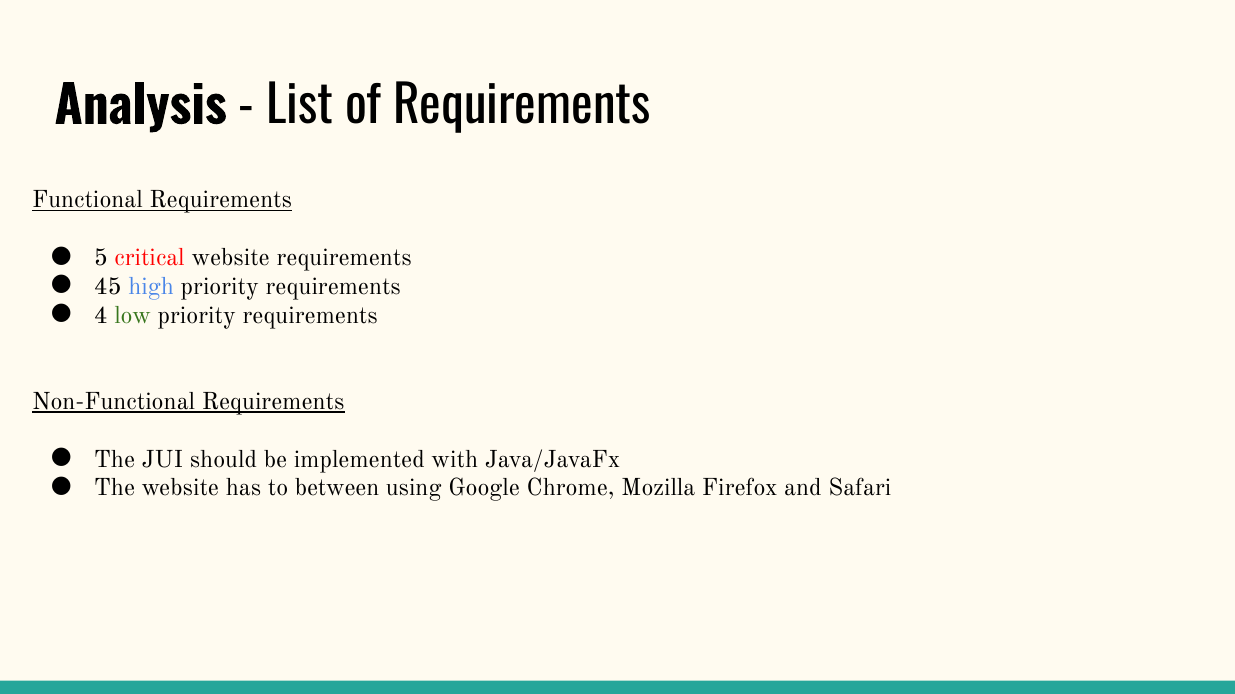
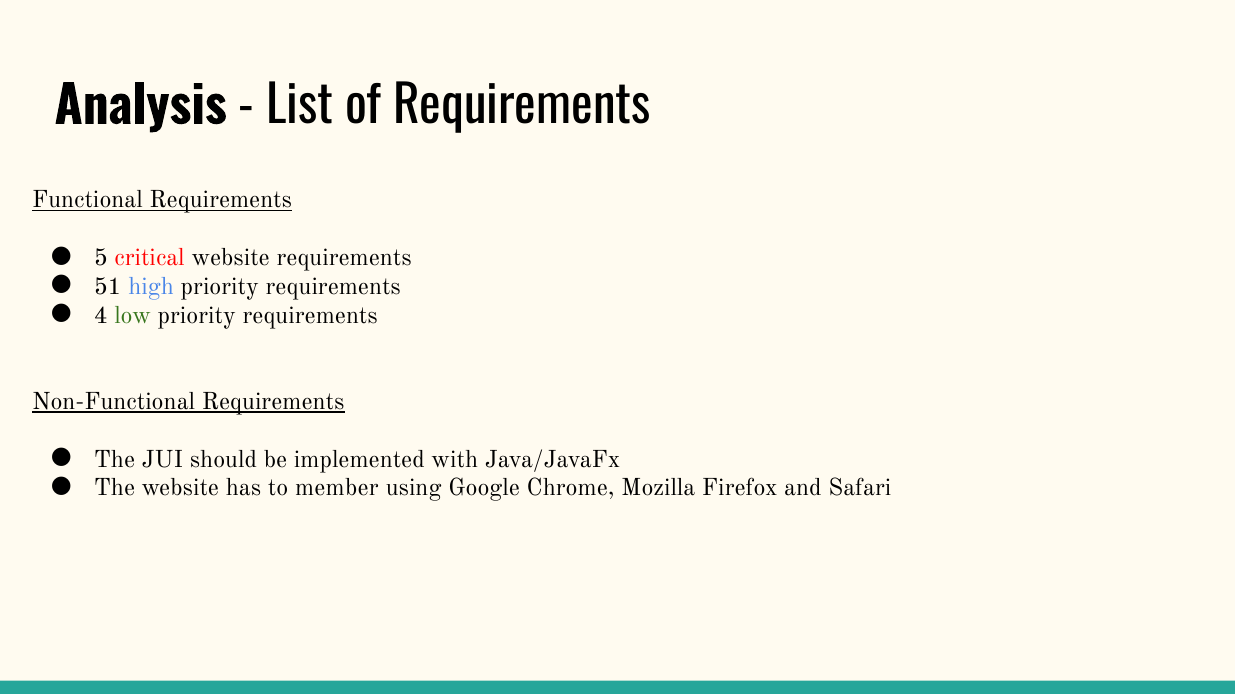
45: 45 -> 51 (108, 287)
between: between -> member (337, 489)
